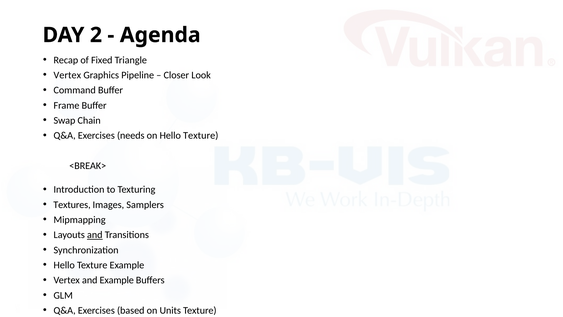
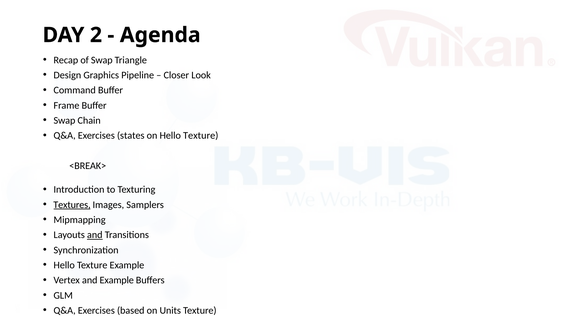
of Fixed: Fixed -> Swap (102, 60)
Vertex: Vertex -> Design (67, 75)
needs: needs -> states (131, 135)
Textures underline: none -> present (72, 205)
